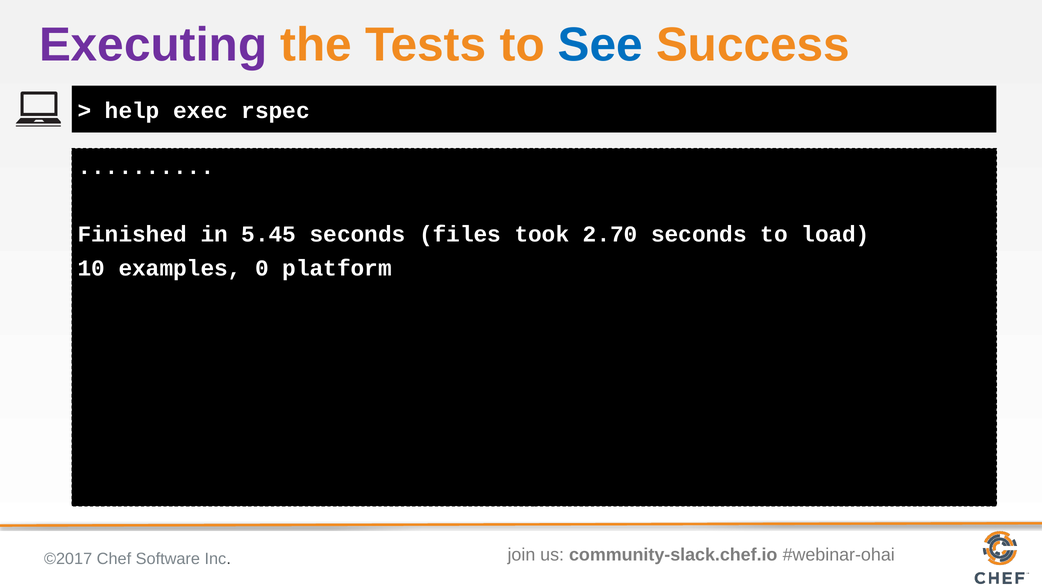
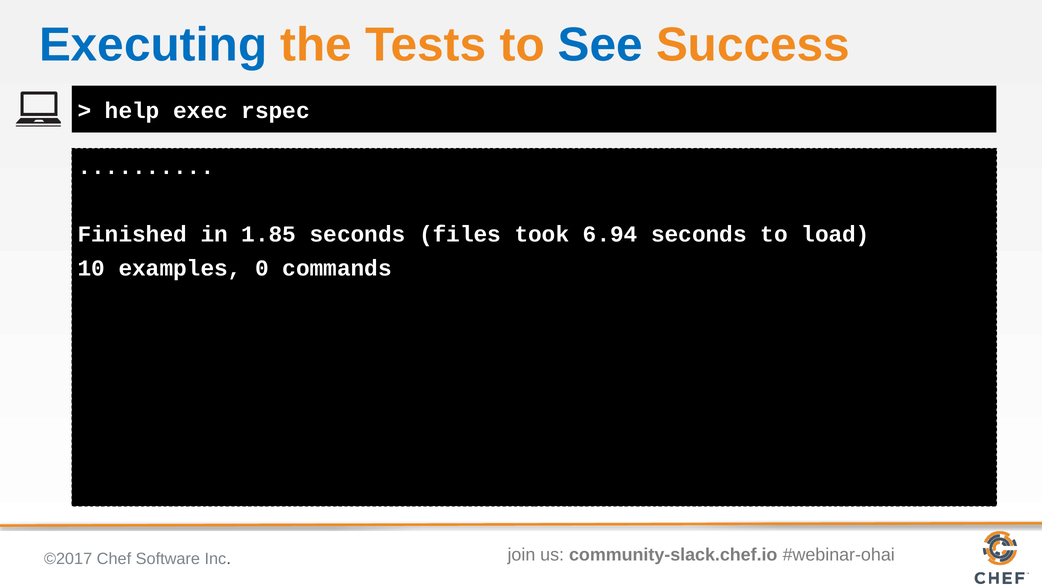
Executing colour: purple -> blue (153, 45)
5.45: 5.45 -> 1.85 (269, 234)
2.70: 2.70 -> 6.94 (610, 234)
platform: platform -> commands (337, 268)
